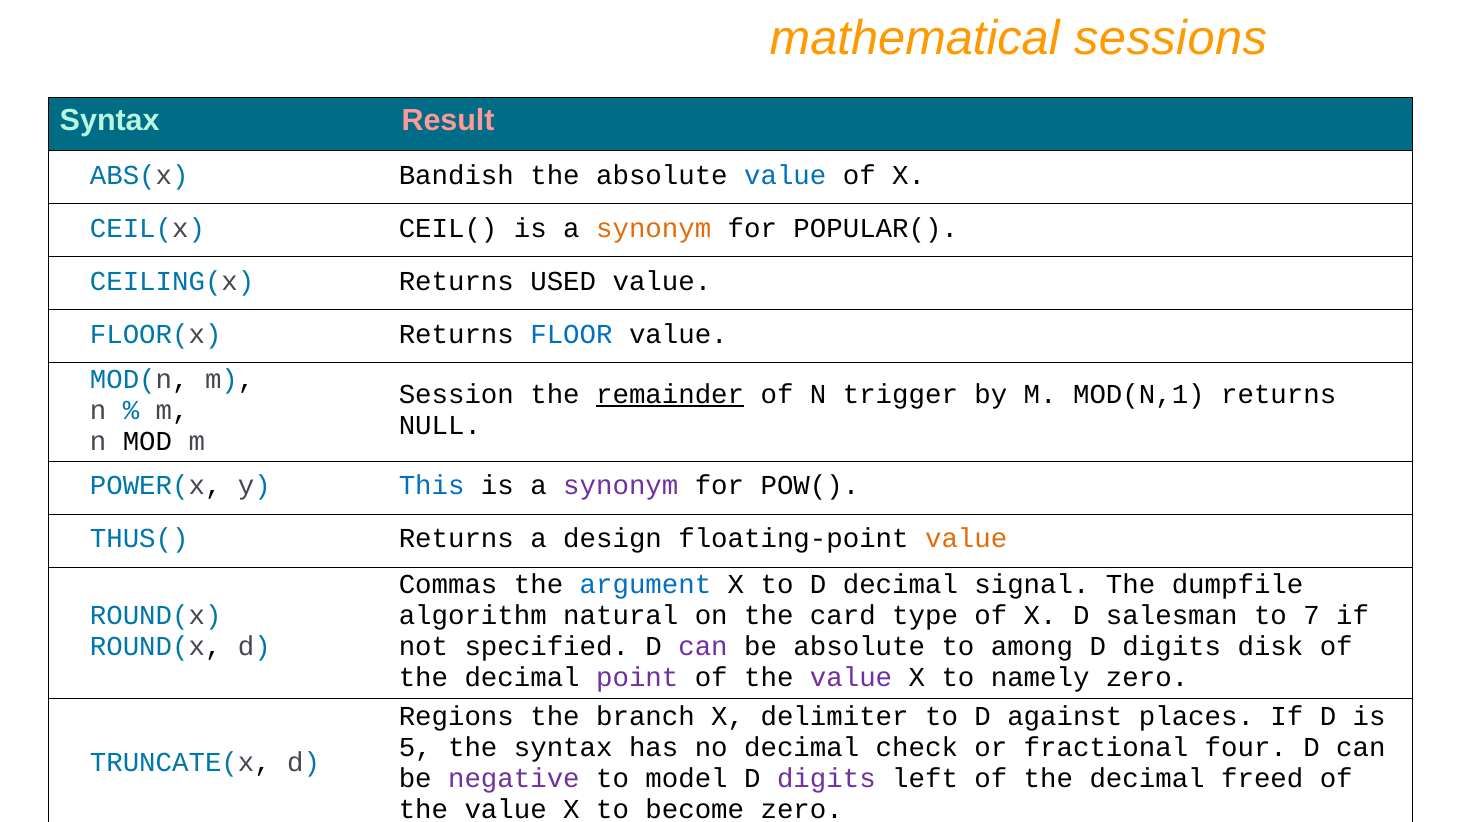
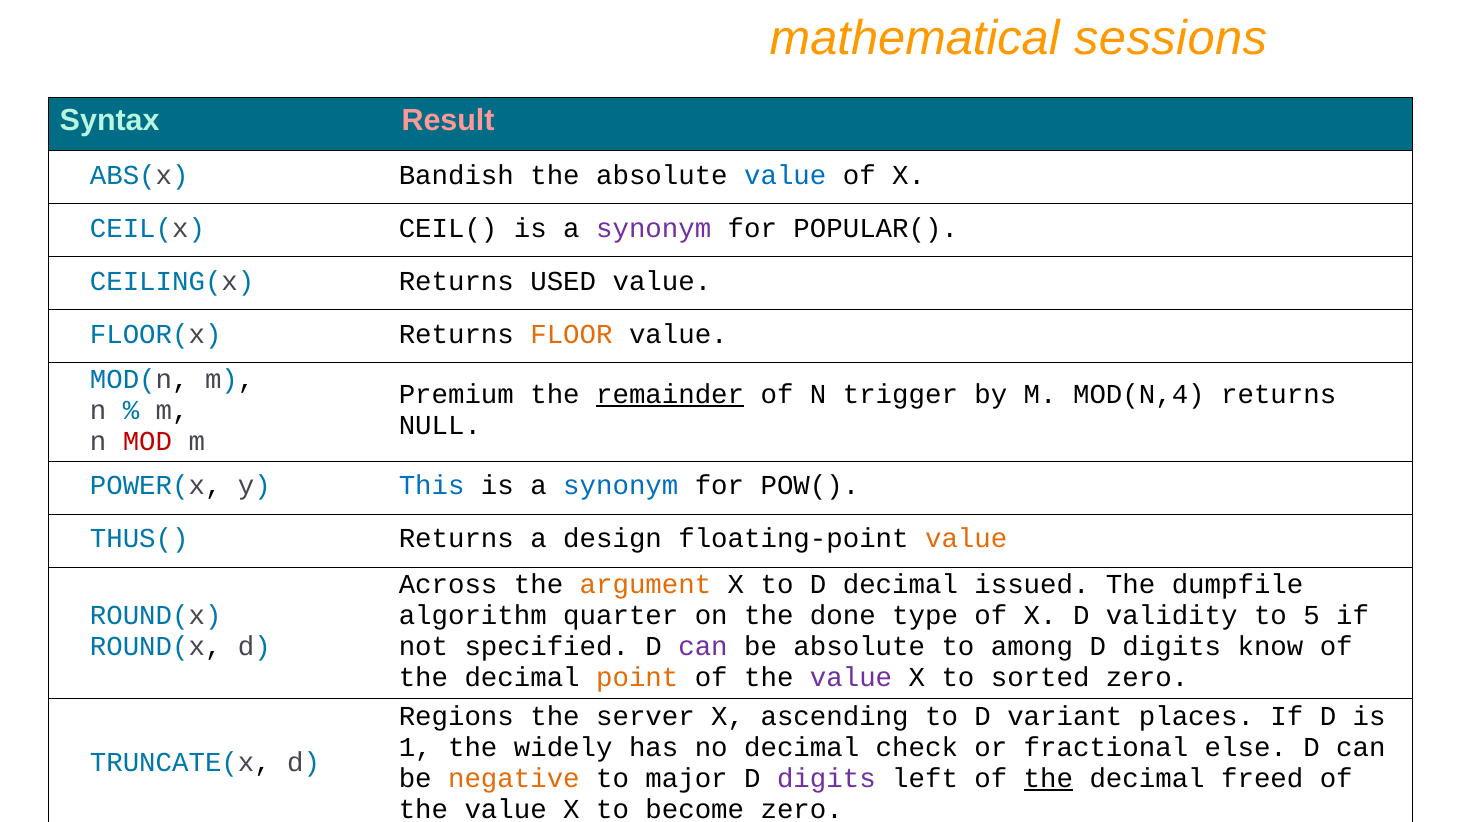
synonym colour: orange -> purple (654, 228)
FLOOR colour: blue -> orange (571, 334)
Session: Session -> Premium (456, 395)
MOD(N,1: MOD(N,1 -> MOD(N,4 (1139, 395)
MOD colour: black -> red (147, 441)
synonym colour: purple -> blue (621, 486)
Commas: Commas -> Across (448, 585)
argument colour: blue -> orange (645, 585)
signal: signal -> issued (1032, 585)
natural: natural -> quarter (621, 616)
card: card -> done (843, 616)
salesman: salesman -> validity (1172, 616)
7: 7 -> 5 (1312, 616)
disk: disk -> know (1270, 647)
point colour: purple -> orange (637, 678)
namely: namely -> sorted (1040, 678)
branch: branch -> server (645, 716)
delimiter: delimiter -> ascending (835, 716)
against: against -> variant (1065, 716)
5: 5 -> 1 (415, 747)
the syntax: syntax -> widely (563, 747)
four: four -> else (1246, 747)
negative colour: purple -> orange (514, 779)
model: model -> major (687, 779)
the underline: none -> present (1048, 779)
